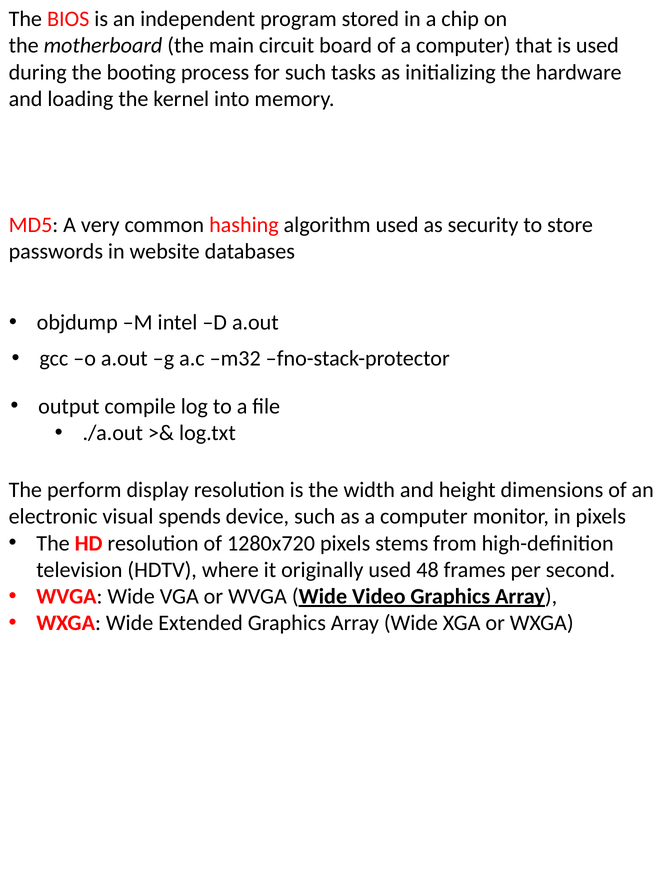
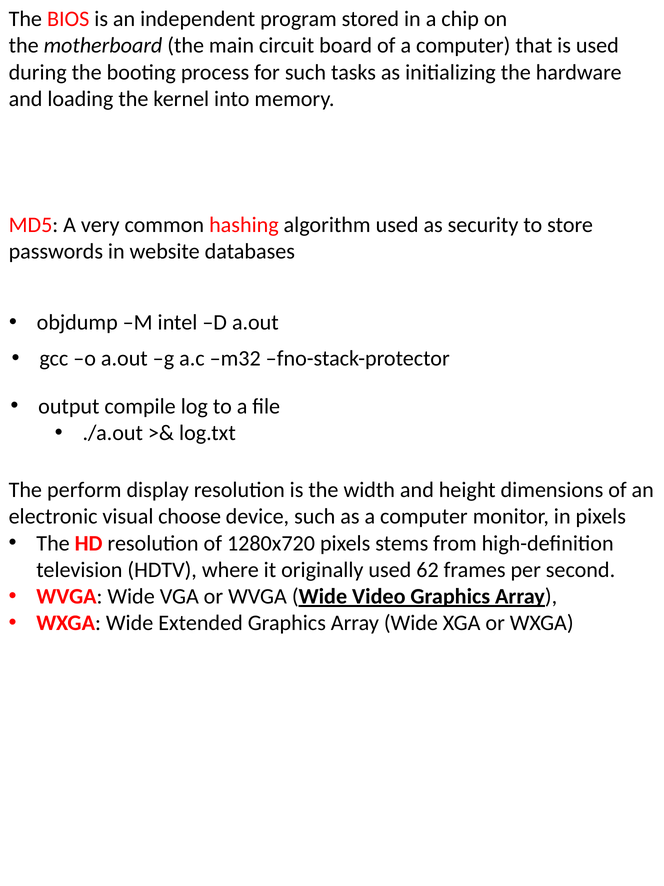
spends: spends -> choose (190, 516)
48: 48 -> 62 (428, 569)
